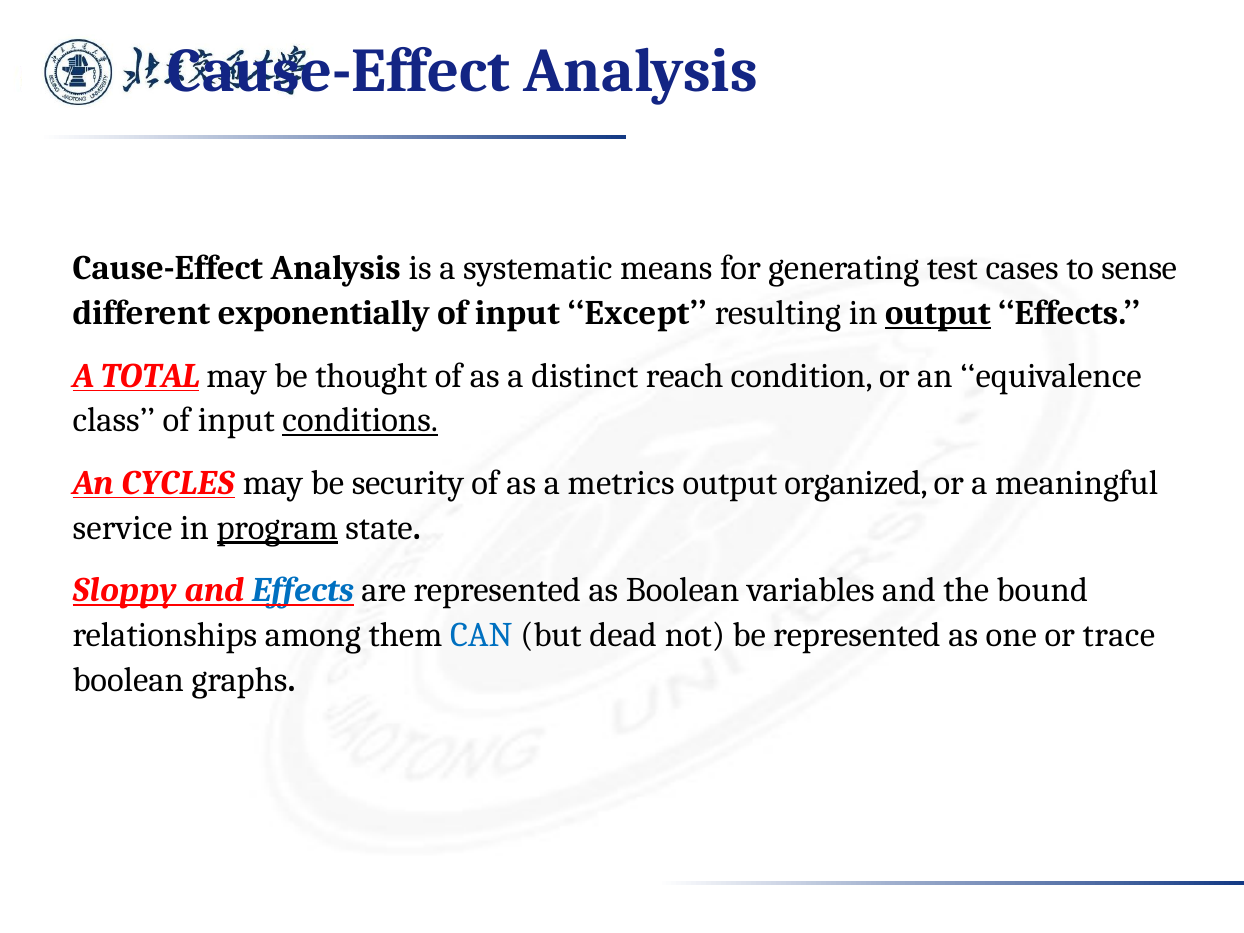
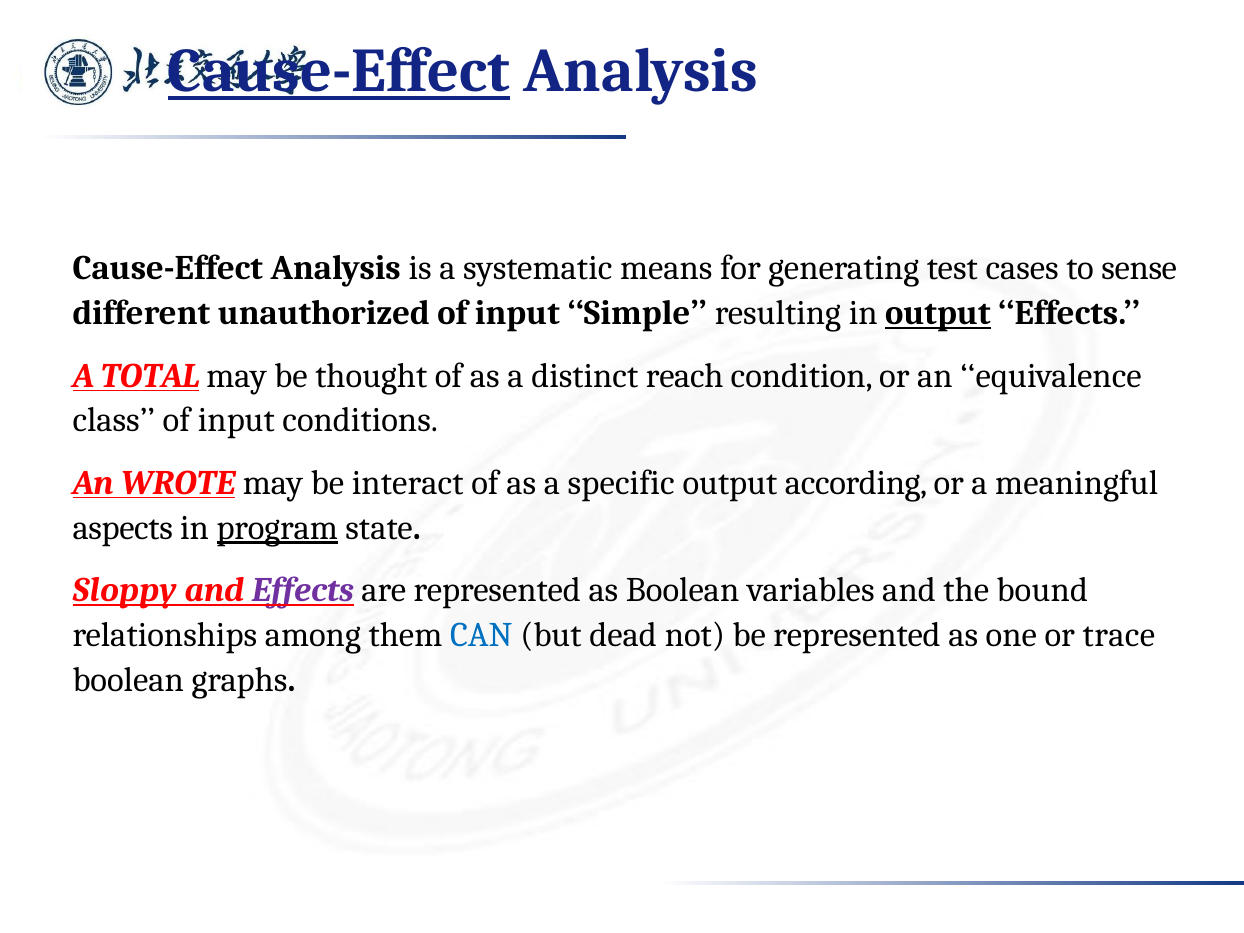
Cause-Effect underline: none -> present (339, 71)
exponentially: exponentially -> unauthorized (324, 313)
Except: Except -> Simple (637, 313)
conditions underline: present -> none (360, 421)
CYCLES: CYCLES -> WROTE (178, 483)
security: security -> interact (408, 483)
metrics: metrics -> specific (621, 483)
organized: organized -> according (856, 483)
service: service -> aspects (123, 528)
Effects colour: blue -> purple (303, 590)
